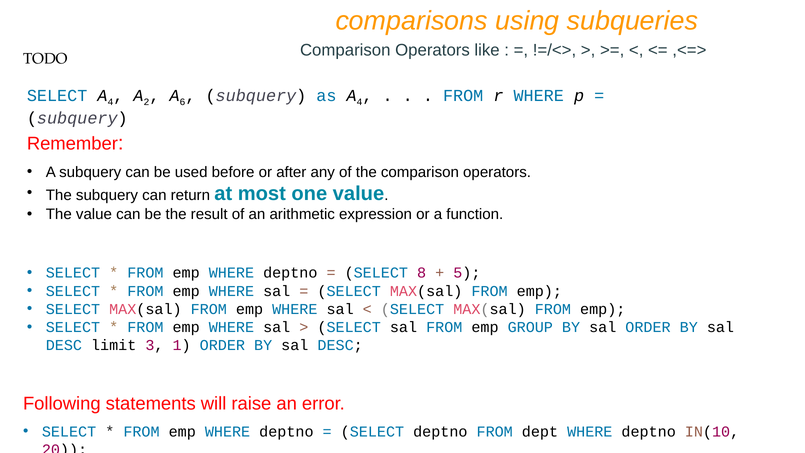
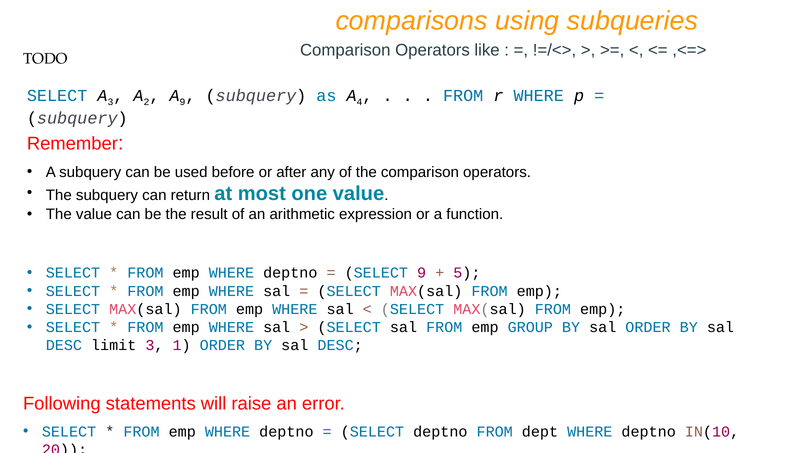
SELECT A 4: 4 -> 3 (110, 102)
A 6: 6 -> 9 (182, 102)
SELECT 8: 8 -> 9 (422, 273)
